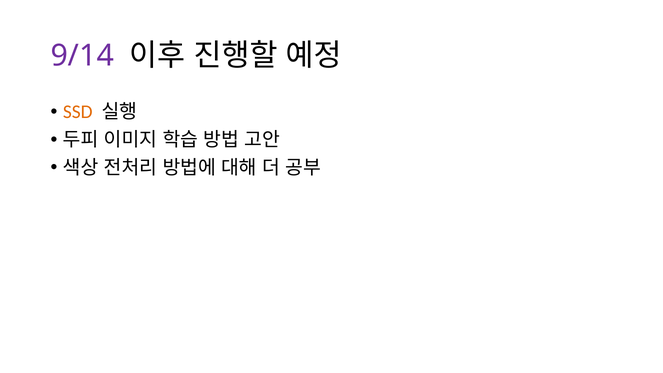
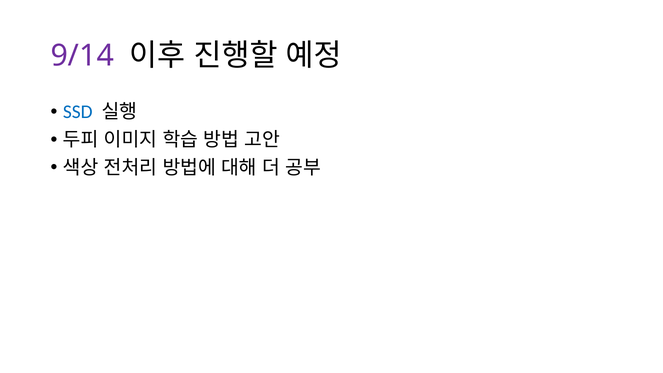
SSD colour: orange -> blue (78, 112)
